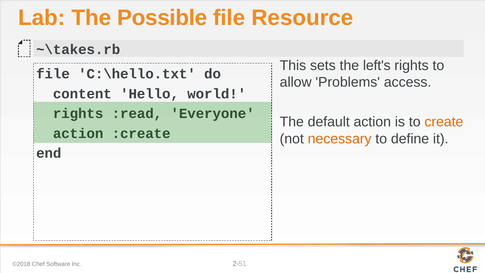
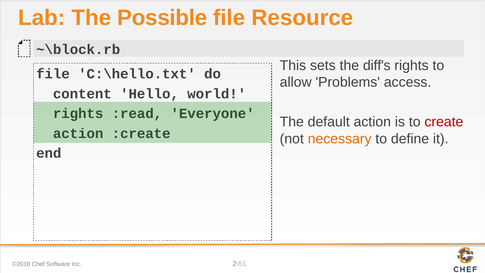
~\takes.rb: ~\takes.rb -> ~\block.rb (78, 50)
left's: left's -> diff's (377, 65)
create colour: orange -> red (444, 122)
